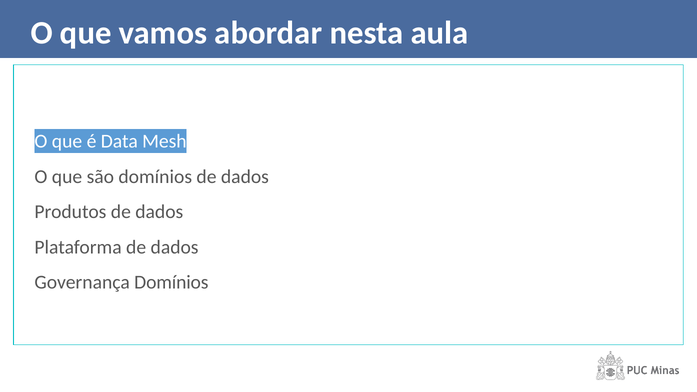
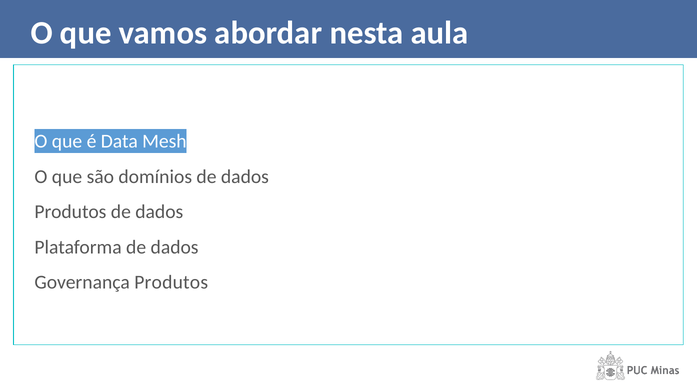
Governança Domínios: Domínios -> Produtos (171, 283)
